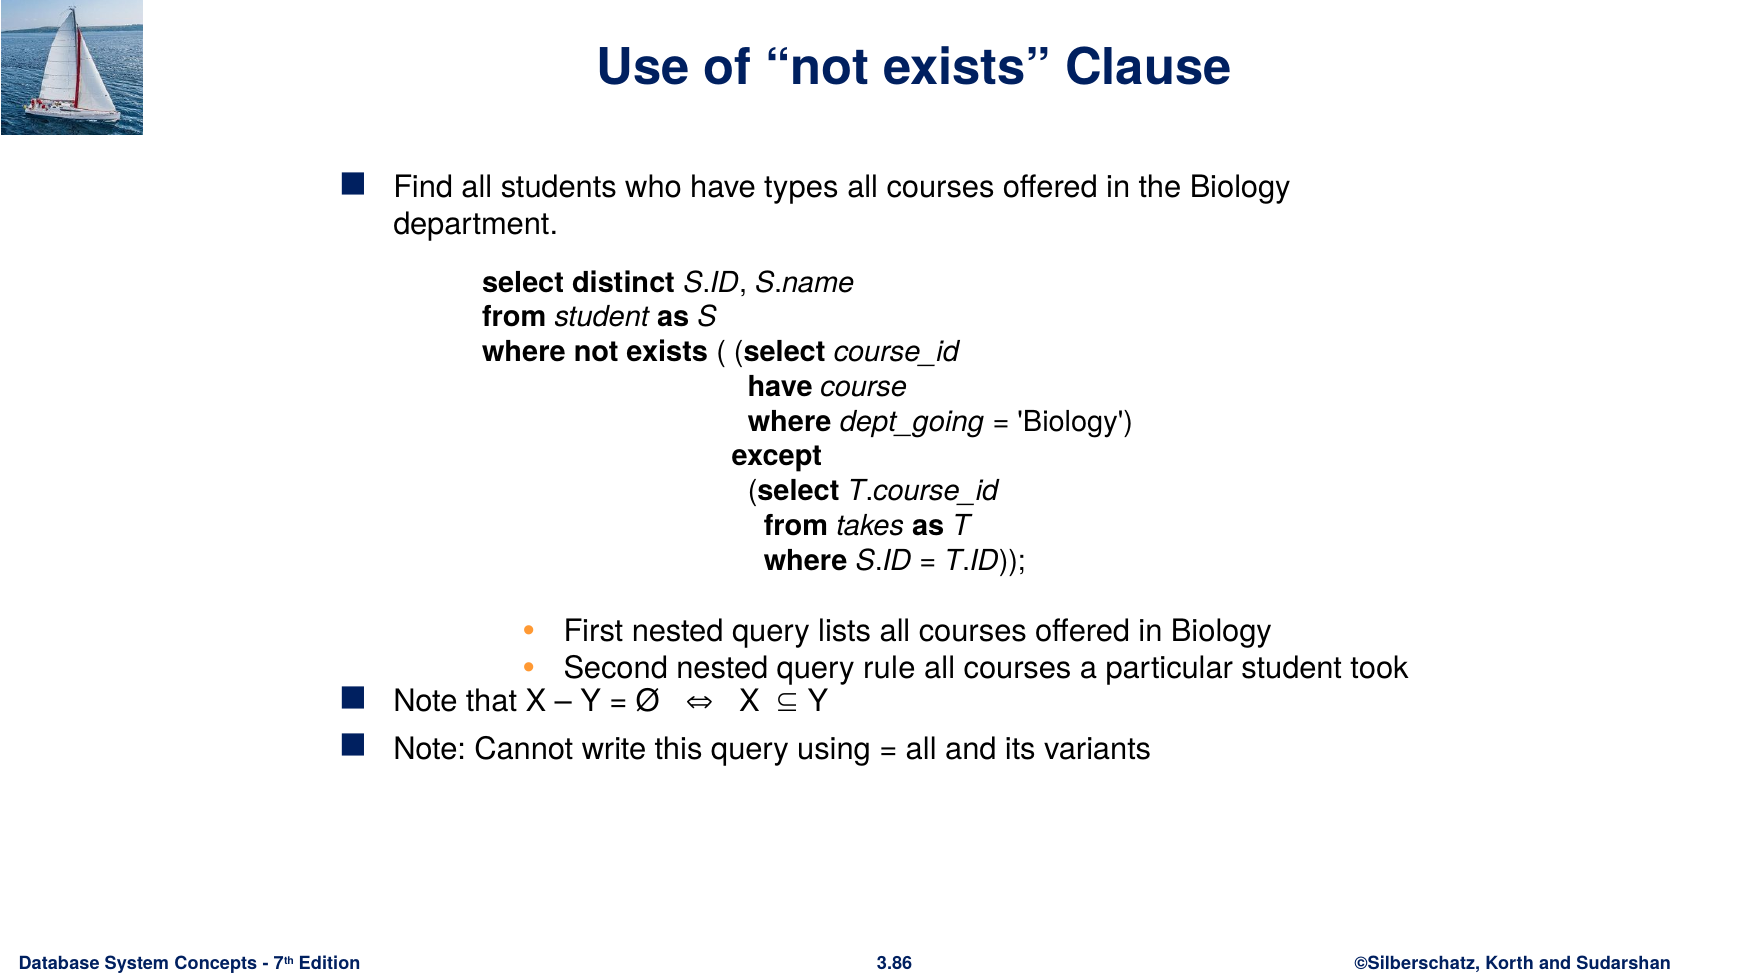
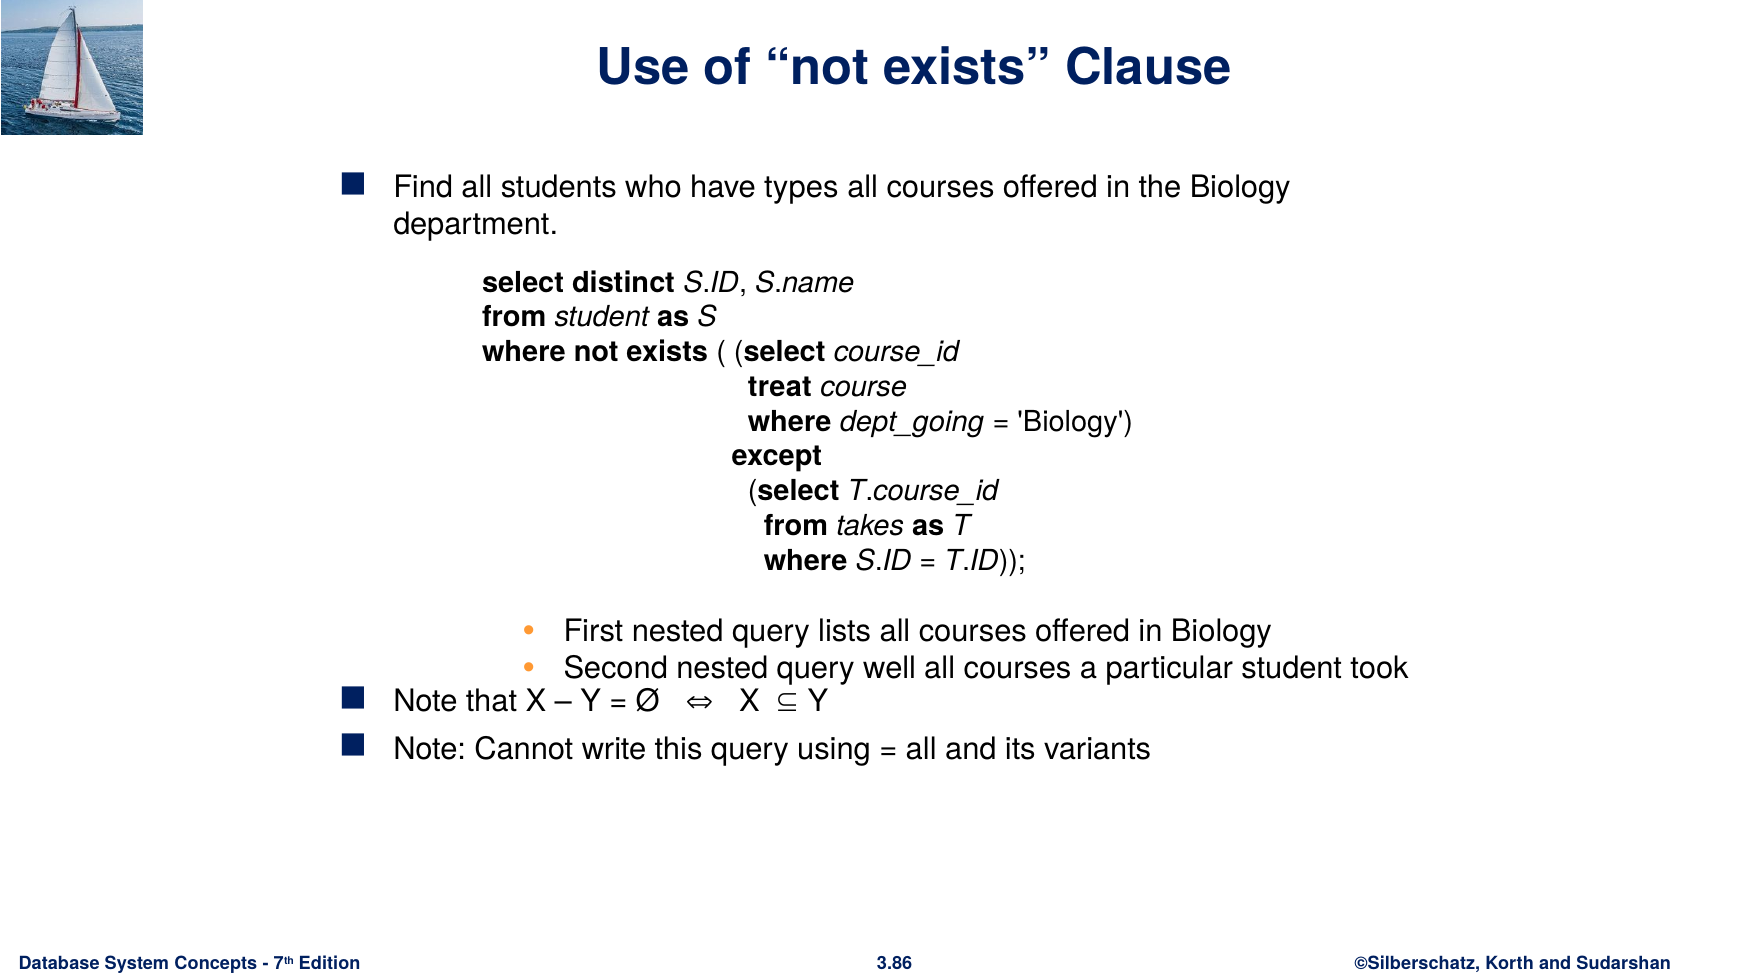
have: have -> treat (780, 387)
rule: rule -> well (890, 669)
